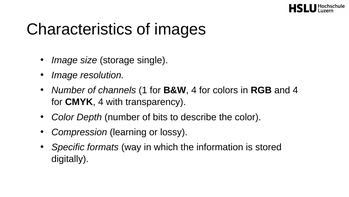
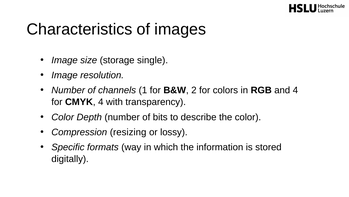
B&W 4: 4 -> 2 (194, 90)
learning: learning -> resizing (128, 132)
